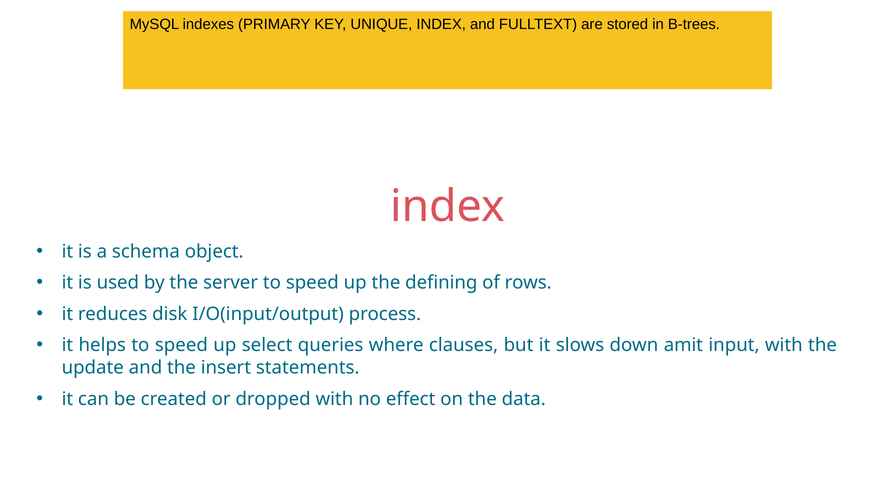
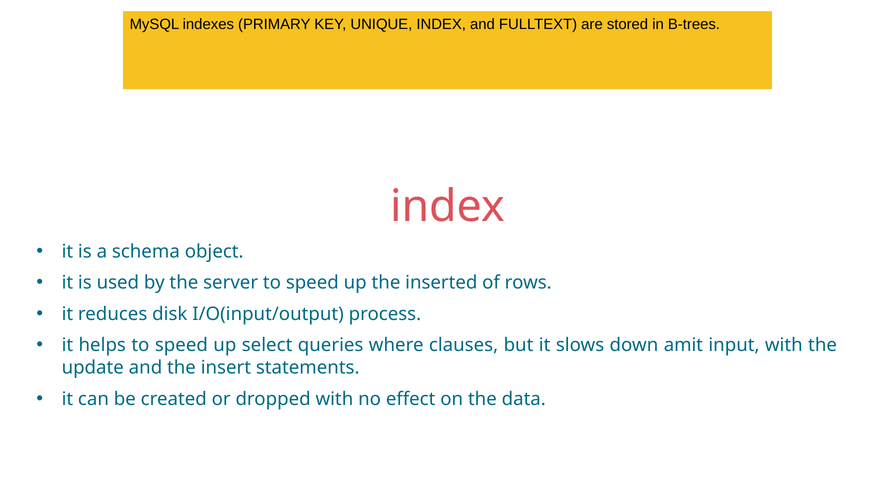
defining: defining -> inserted (441, 283)
